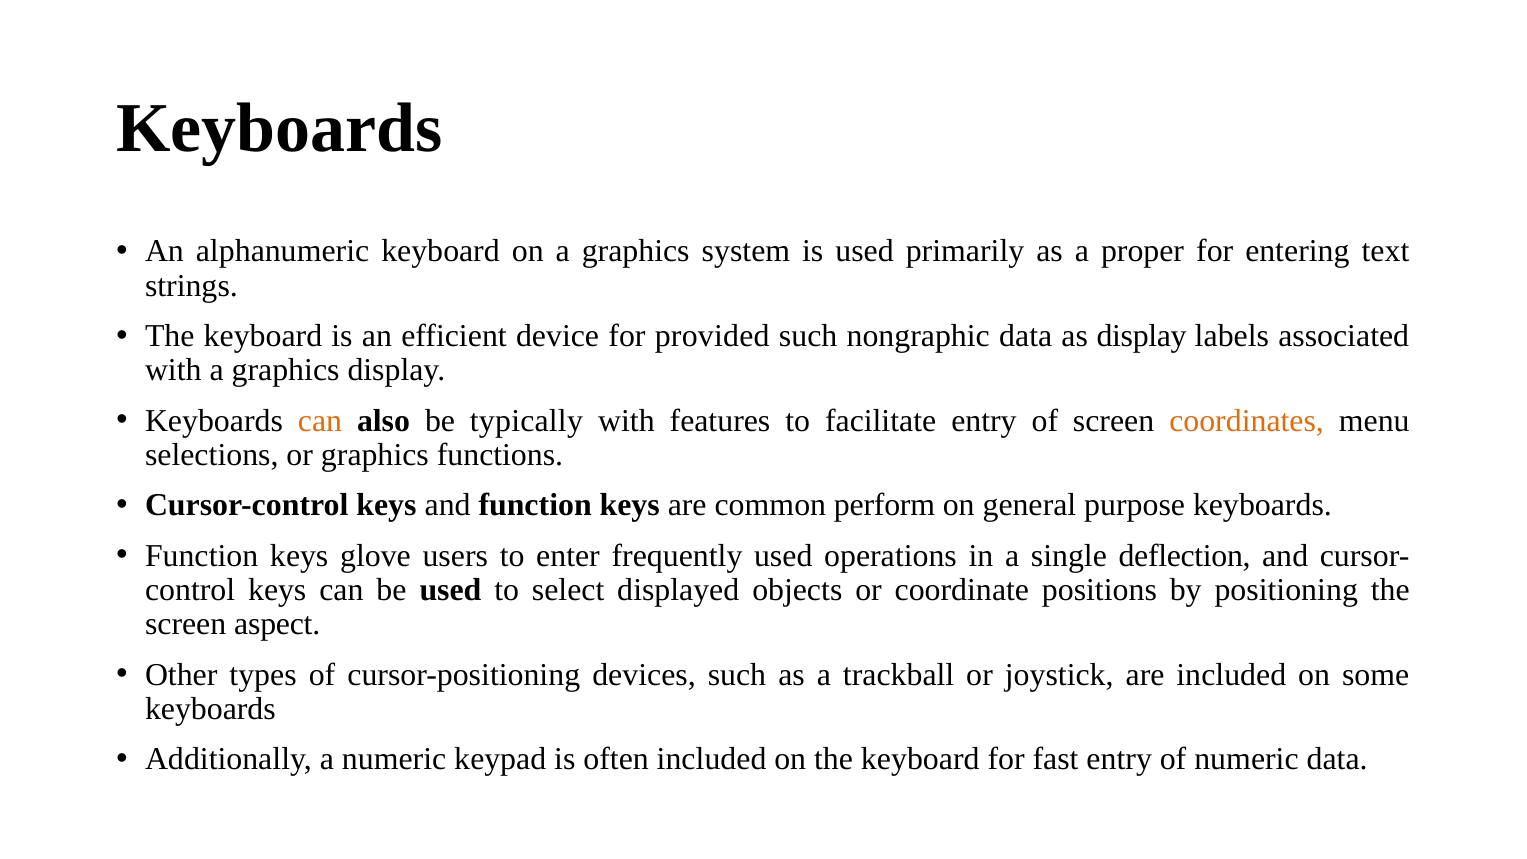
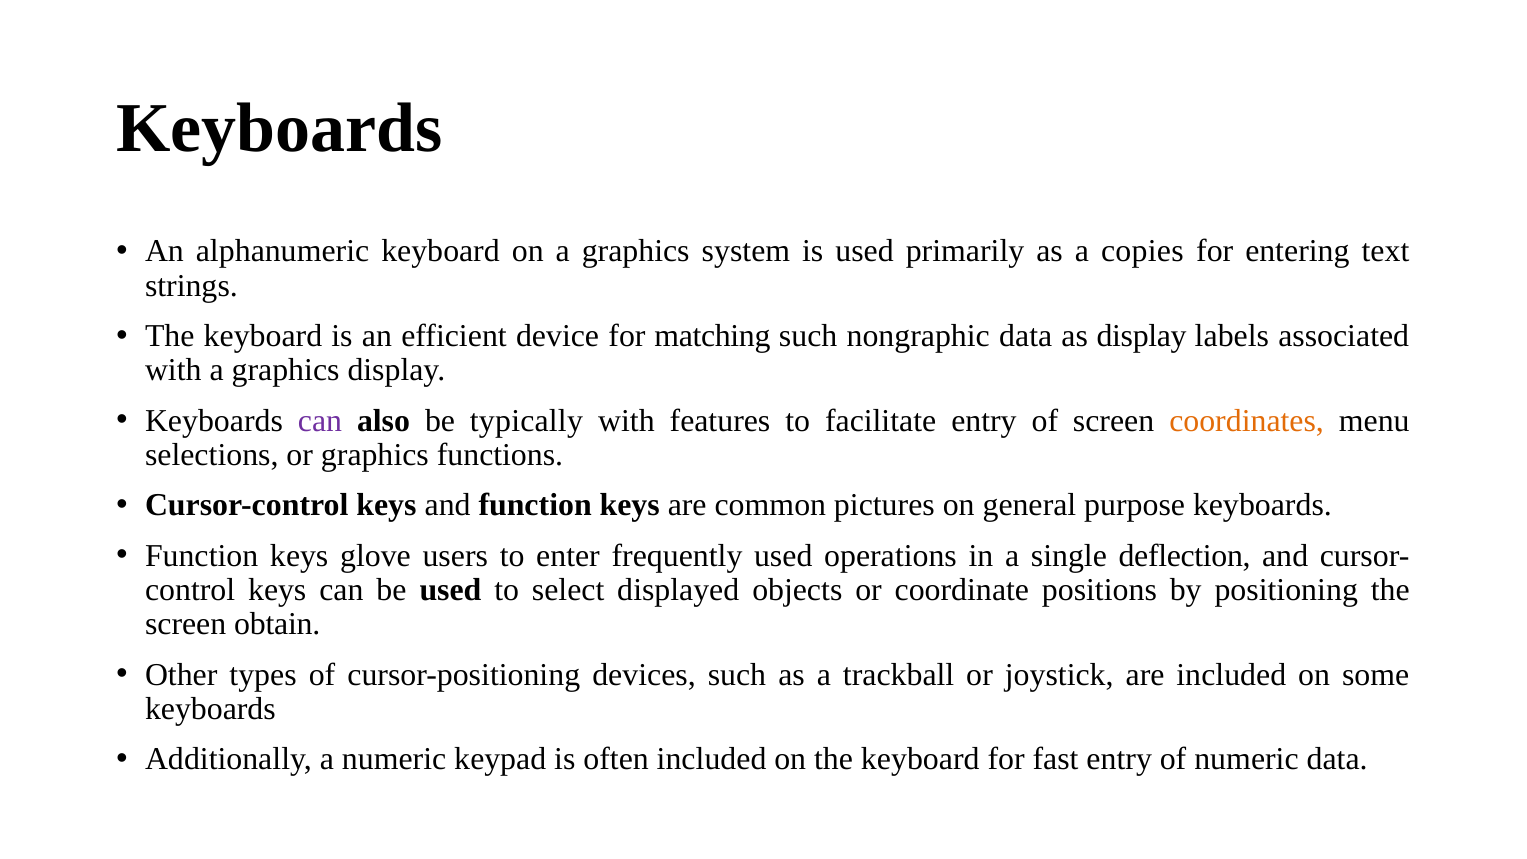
proper: proper -> copies (1142, 251)
provided: provided -> matching (712, 336)
can colour: orange -> purple (320, 421)
perform: perform -> pictures (884, 505)
aspect: aspect -> obtain (277, 624)
